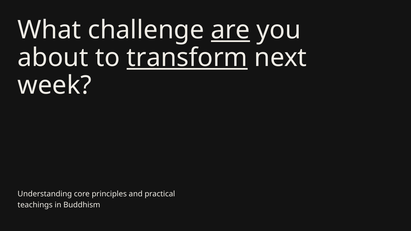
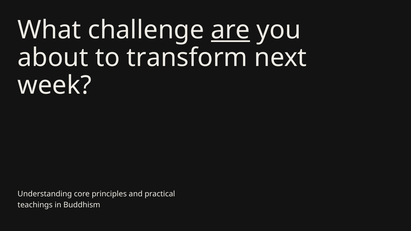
transform underline: present -> none (187, 58)
